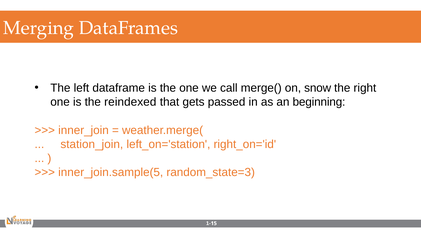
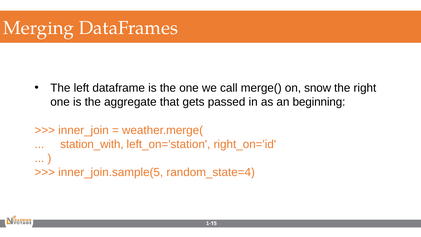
reindexed: reindexed -> aggregate (130, 102)
station_join: station_join -> station_with (92, 144)
random_state=3: random_state=3 -> random_state=4 (211, 172)
